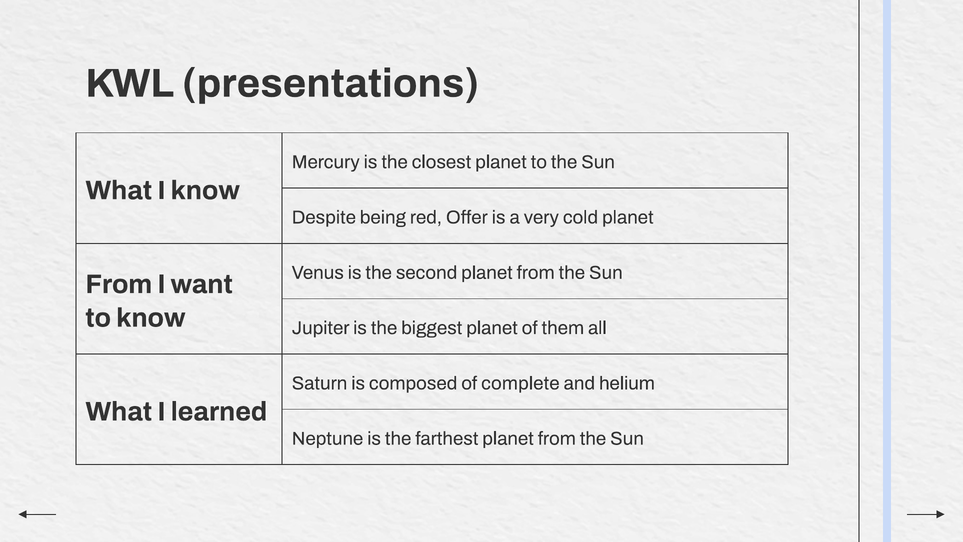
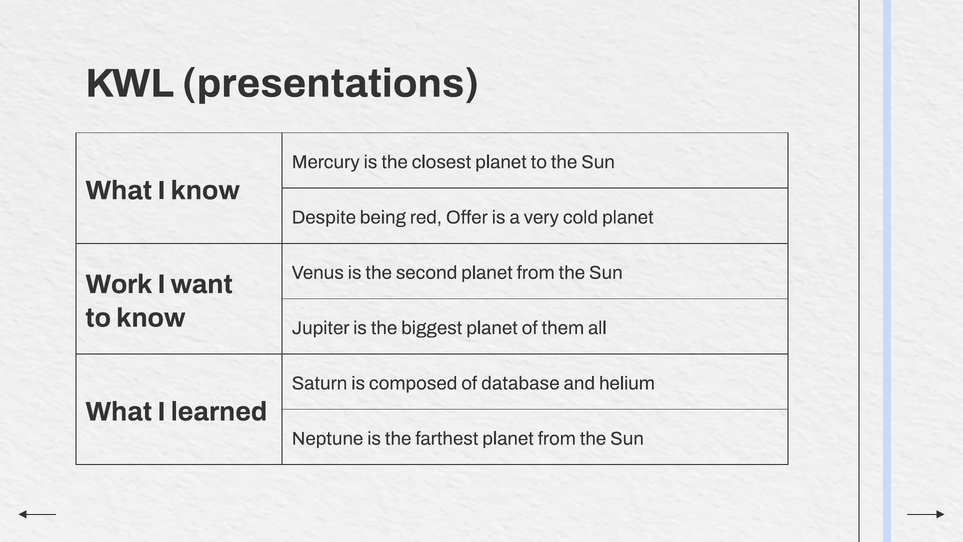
From: From -> Work (119, 284)
complete: complete -> database (520, 383)
